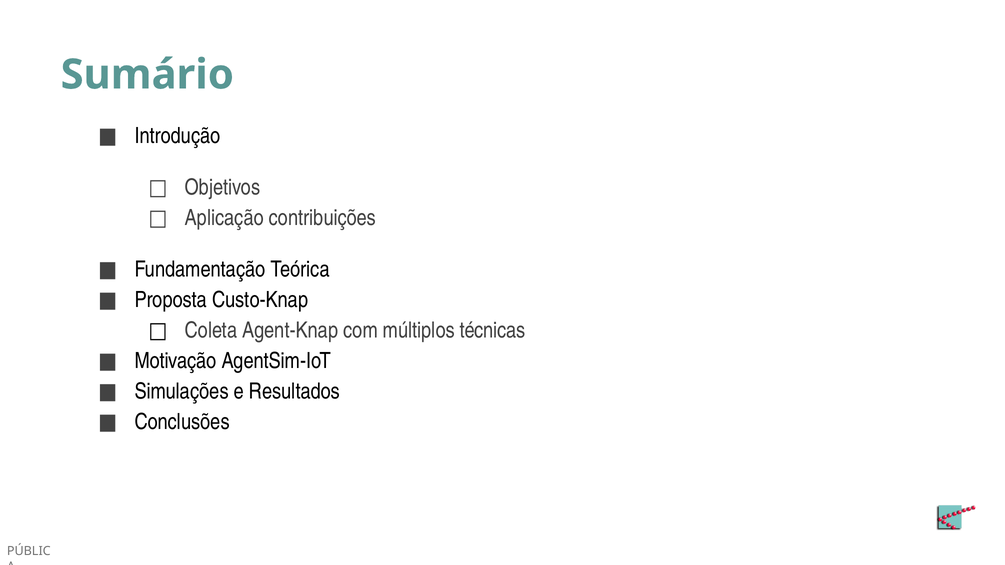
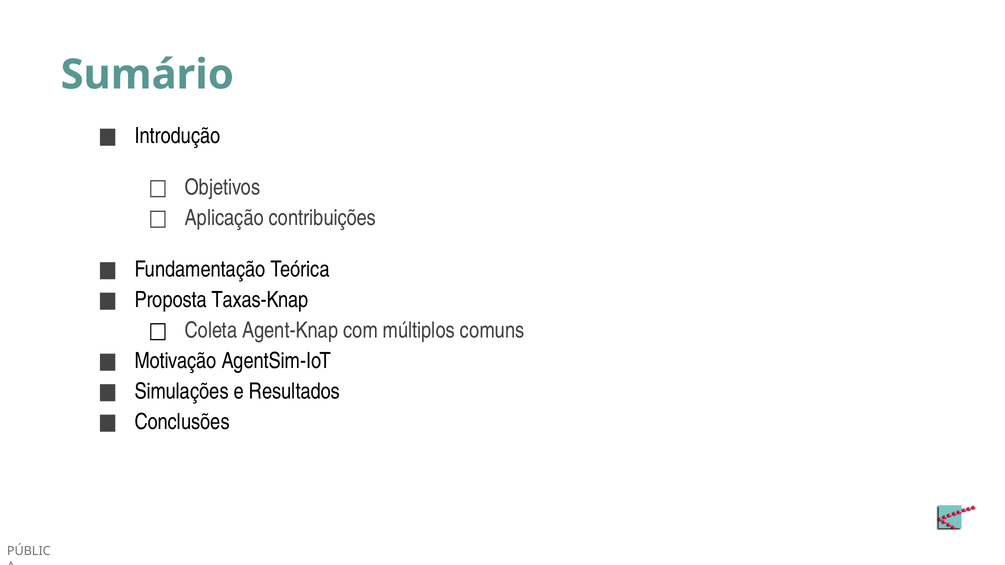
Custo-Knap: Custo-Knap -> Taxas-Knap (260, 300)
técnicas: técnicas -> comuns (492, 331)
